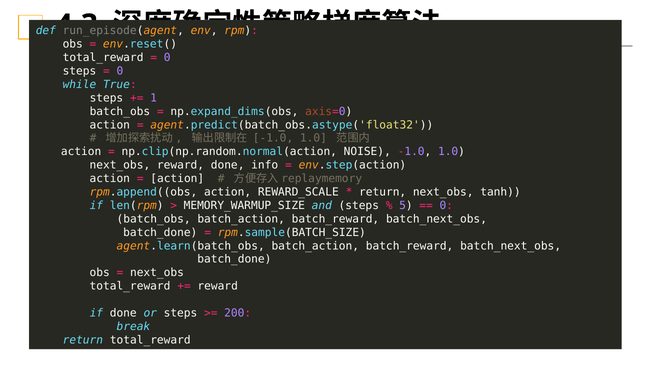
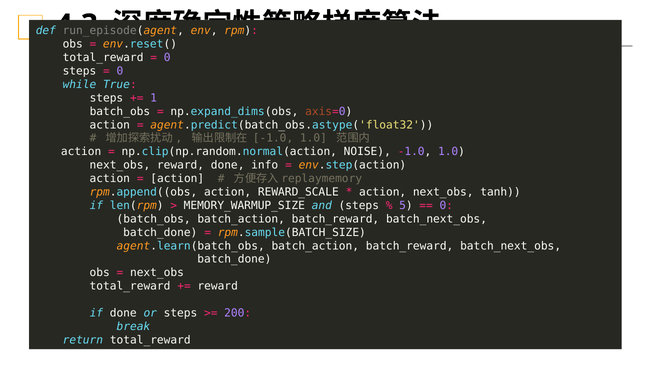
return: return -> action (383, 192)
